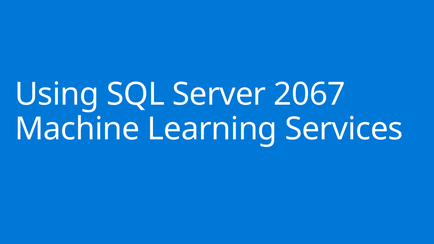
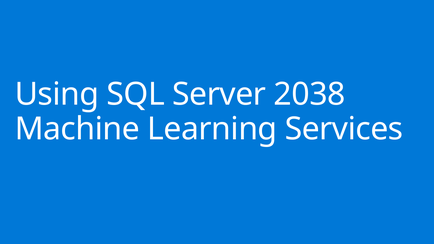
2067: 2067 -> 2038 (310, 94)
